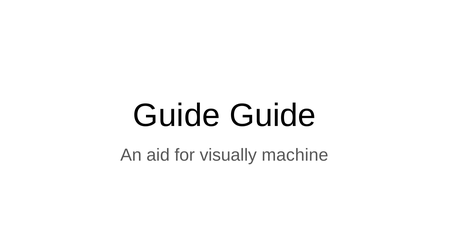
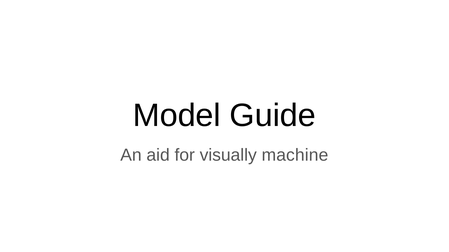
Guide: Guide -> Model (177, 116)
